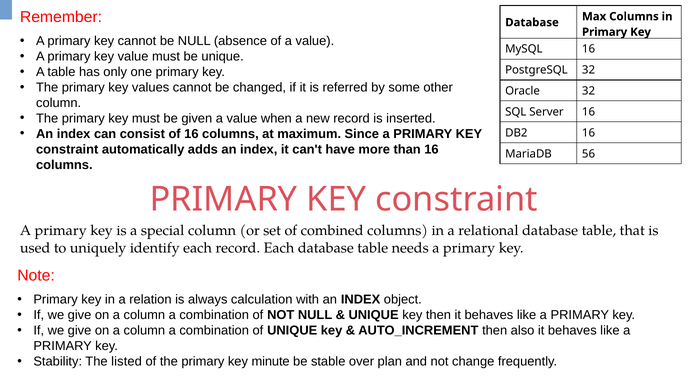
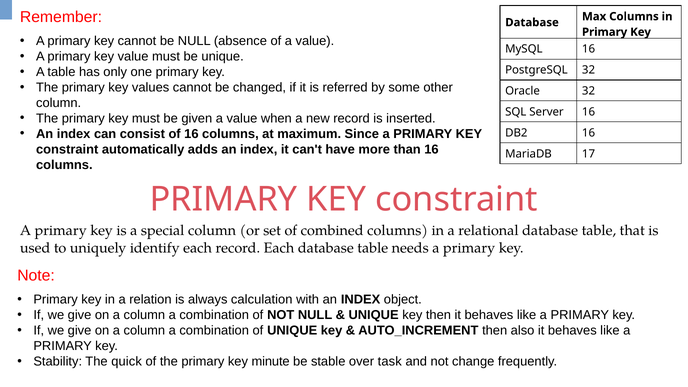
56: 56 -> 17 (589, 154)
listed: listed -> quick (127, 361)
plan: plan -> task (390, 361)
